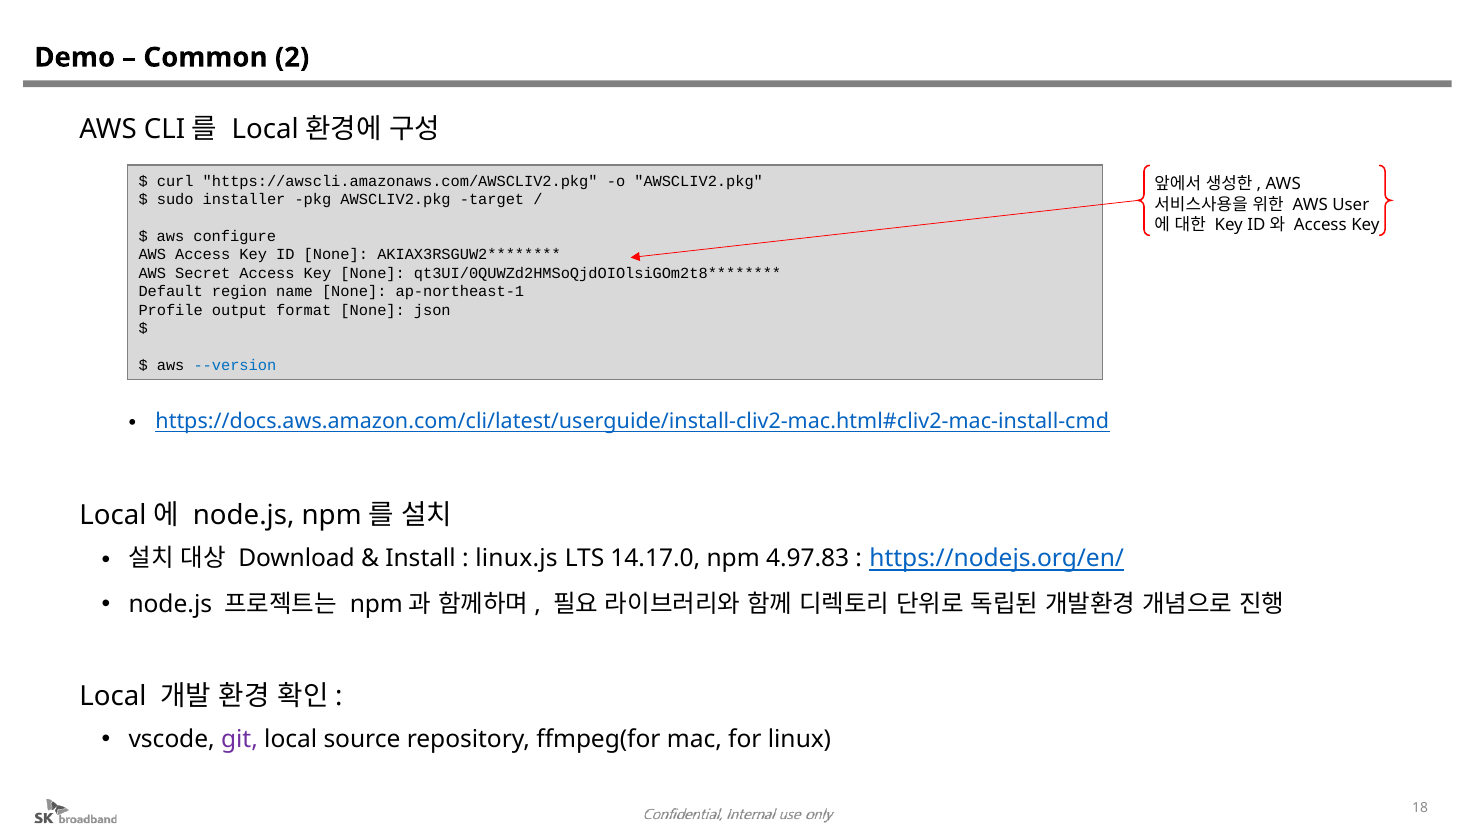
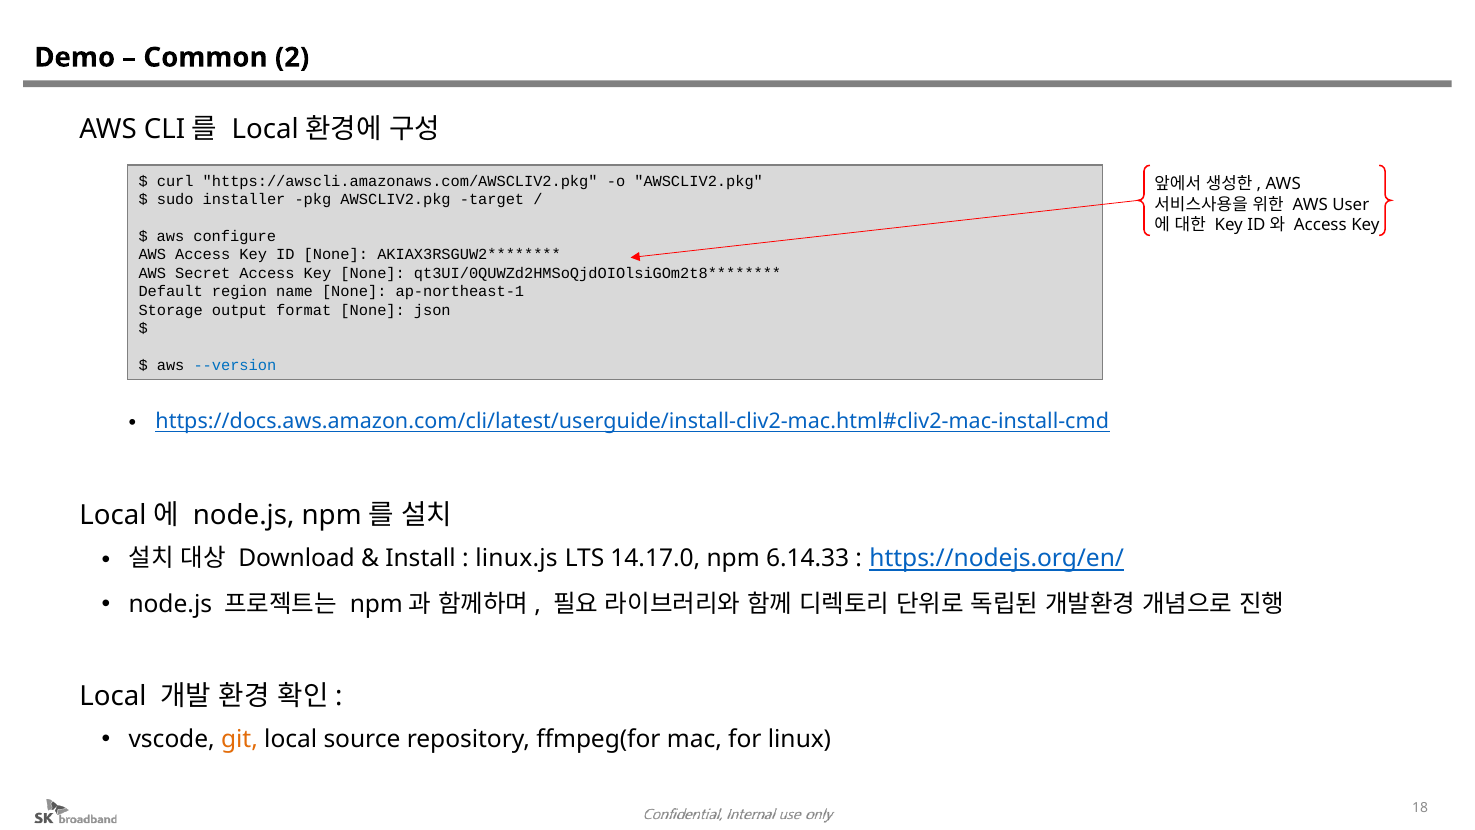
Profile: Profile -> Storage (171, 310)
4.97.83: 4.97.83 -> 6.14.33 (808, 559)
git colour: purple -> orange (239, 739)
